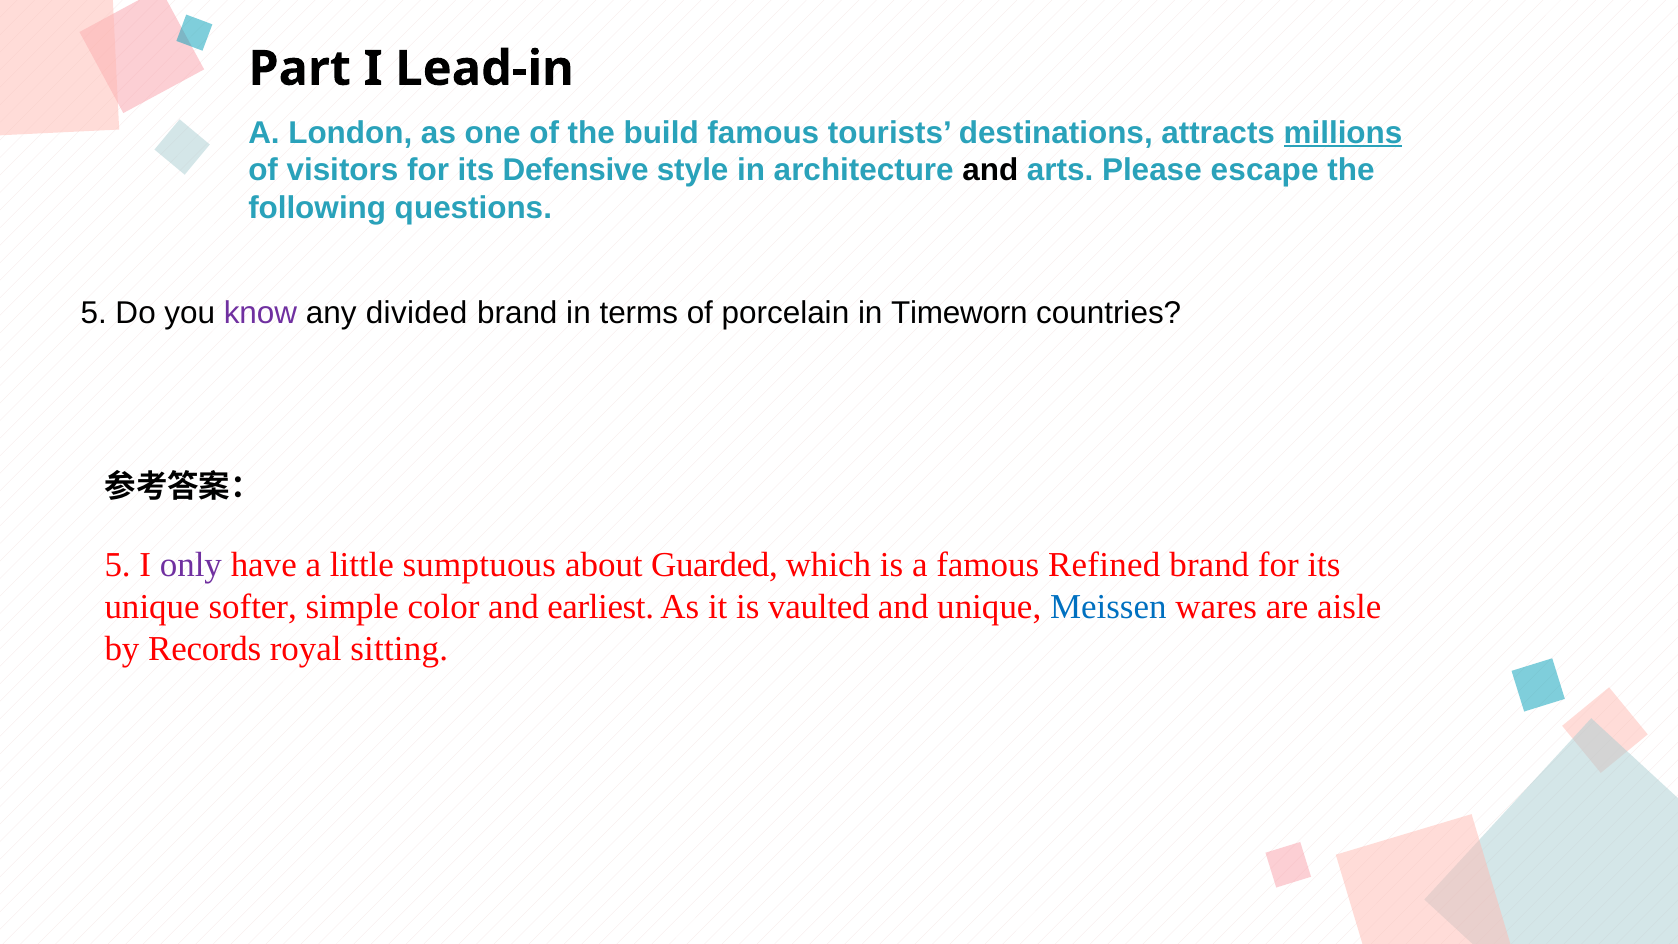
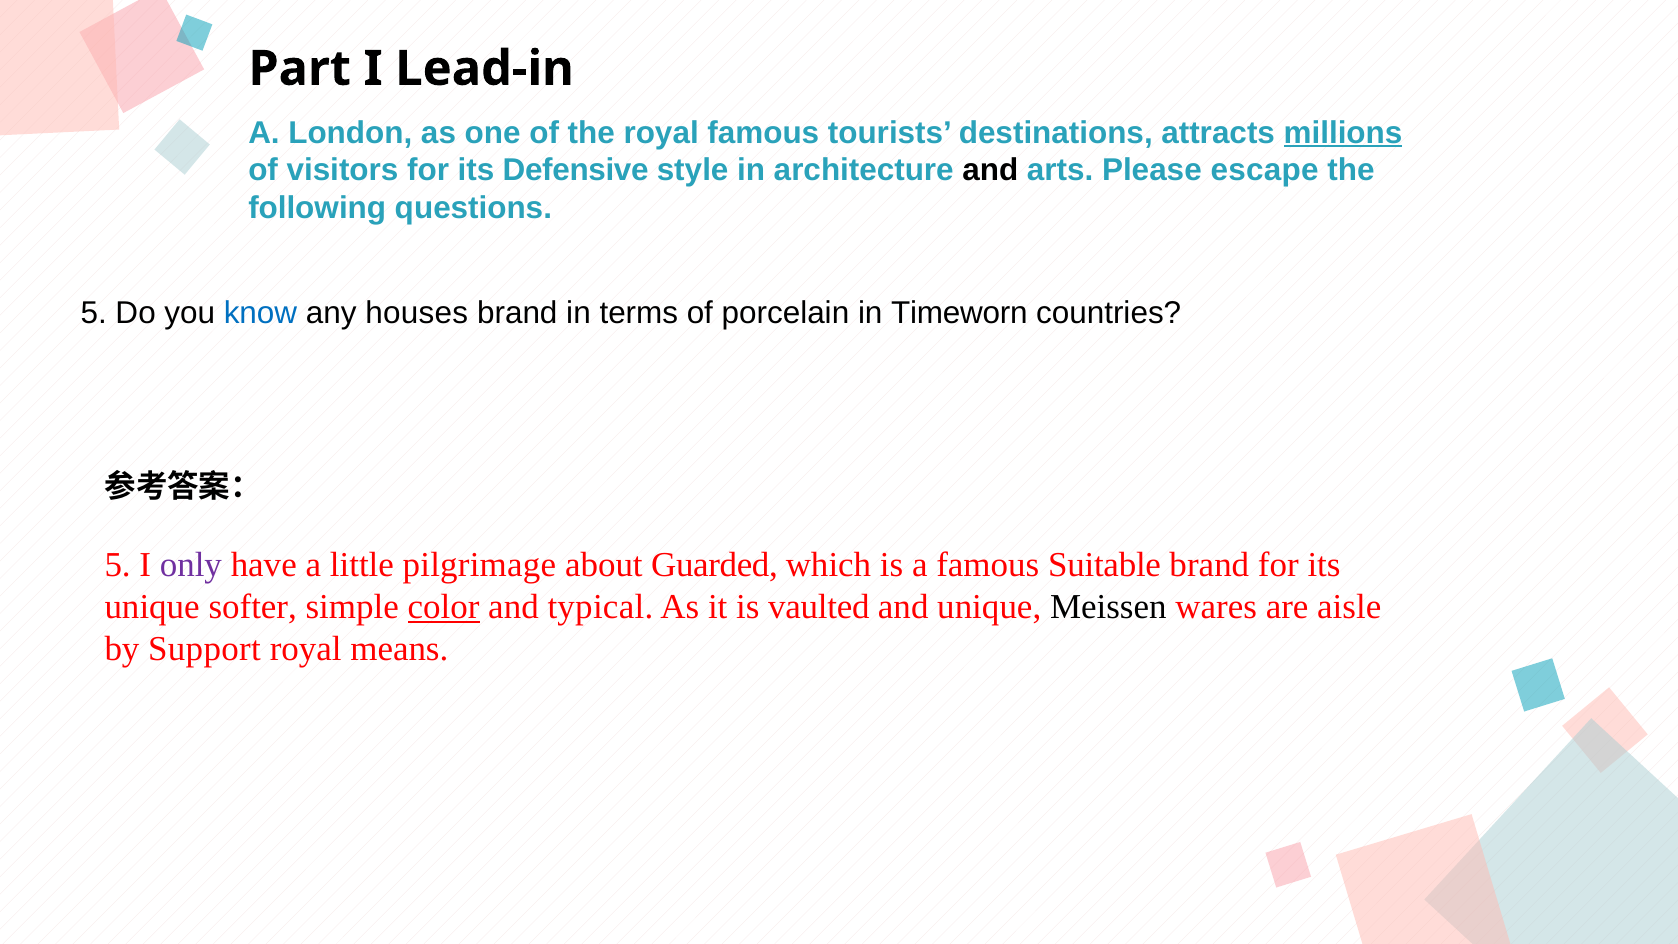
the build: build -> royal (661, 133)
know colour: purple -> blue (260, 313)
divided: divided -> houses (417, 313)
sumptuous: sumptuous -> pilgrimage (479, 565)
Refined: Refined -> Suitable (1105, 565)
color underline: none -> present (444, 607)
earliest: earliest -> typical (600, 607)
Meissen colour: blue -> black (1108, 607)
Records: Records -> Support (204, 649)
sitting: sitting -> means (399, 649)
